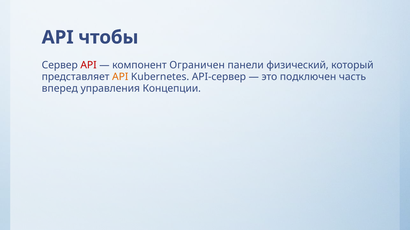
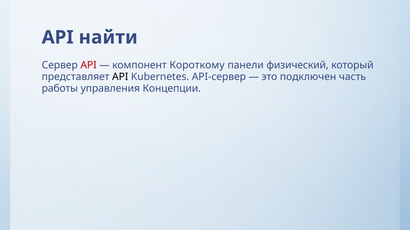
чтобы: чтобы -> найти (108, 37)
Ограничен: Ограничен -> Короткому (197, 65)
API colour: orange -> black (120, 77)
вперед: вперед -> работы (60, 89)
